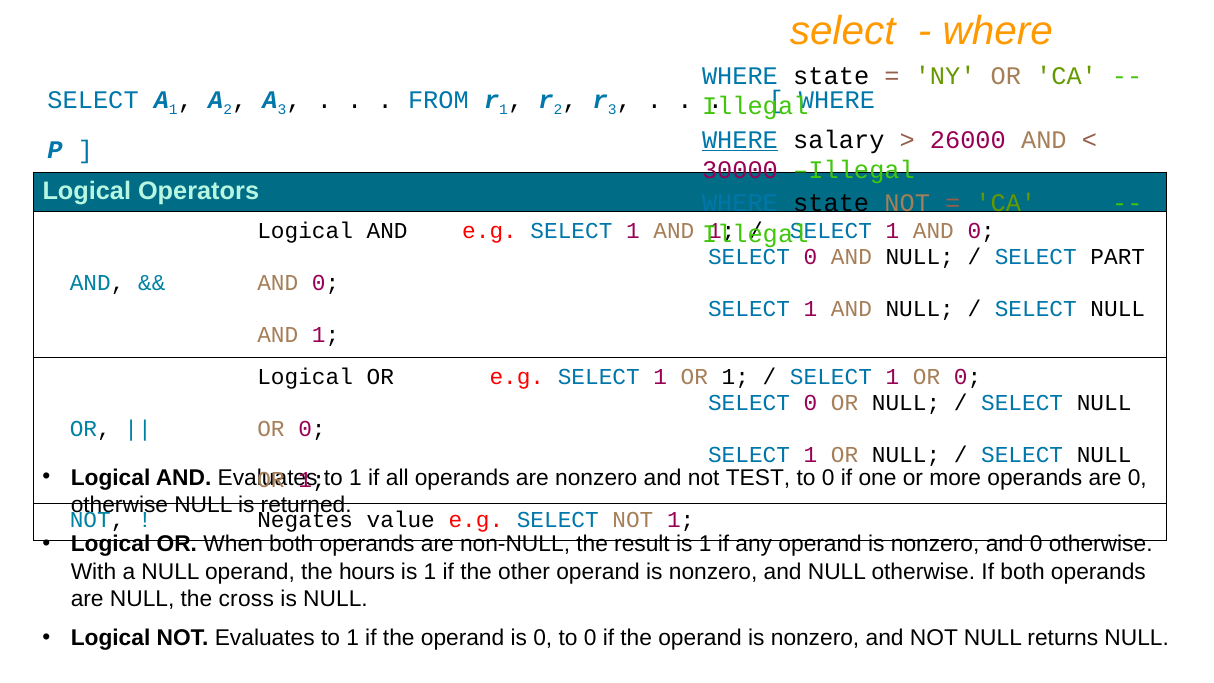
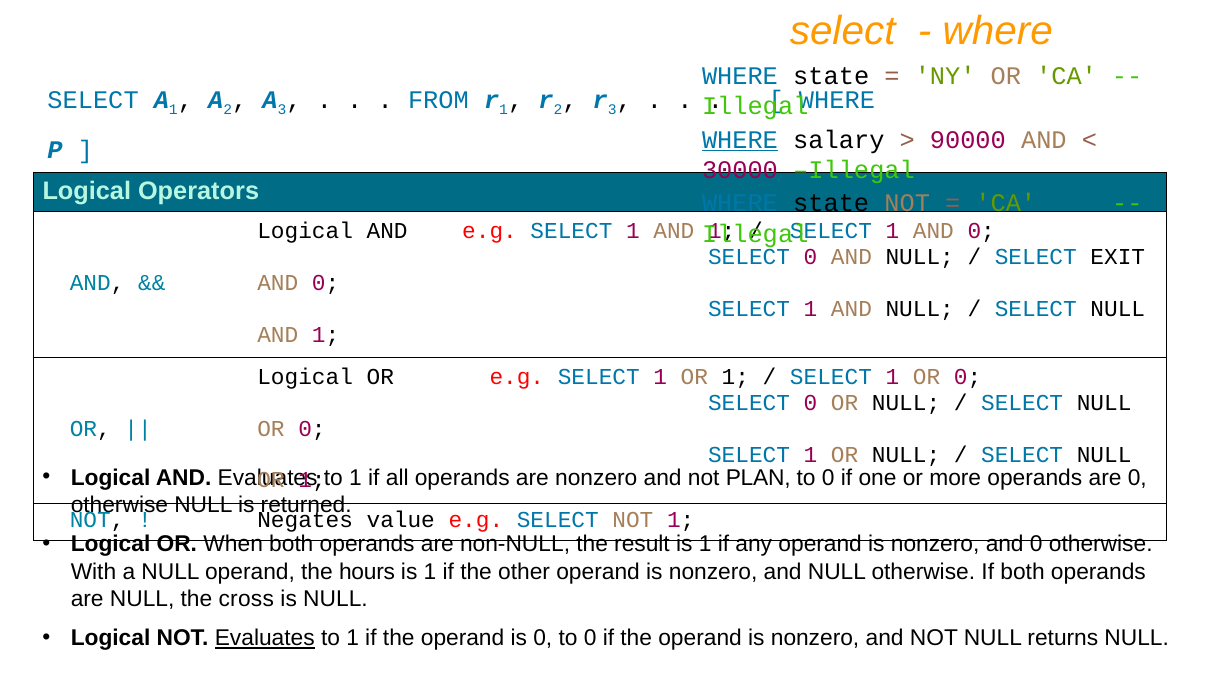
26000: 26000 -> 90000 (968, 140)
PART: PART -> EXIT (1118, 257)
TEST: TEST -> PLAN (758, 477)
Evaluates underline: none -> present (265, 638)
